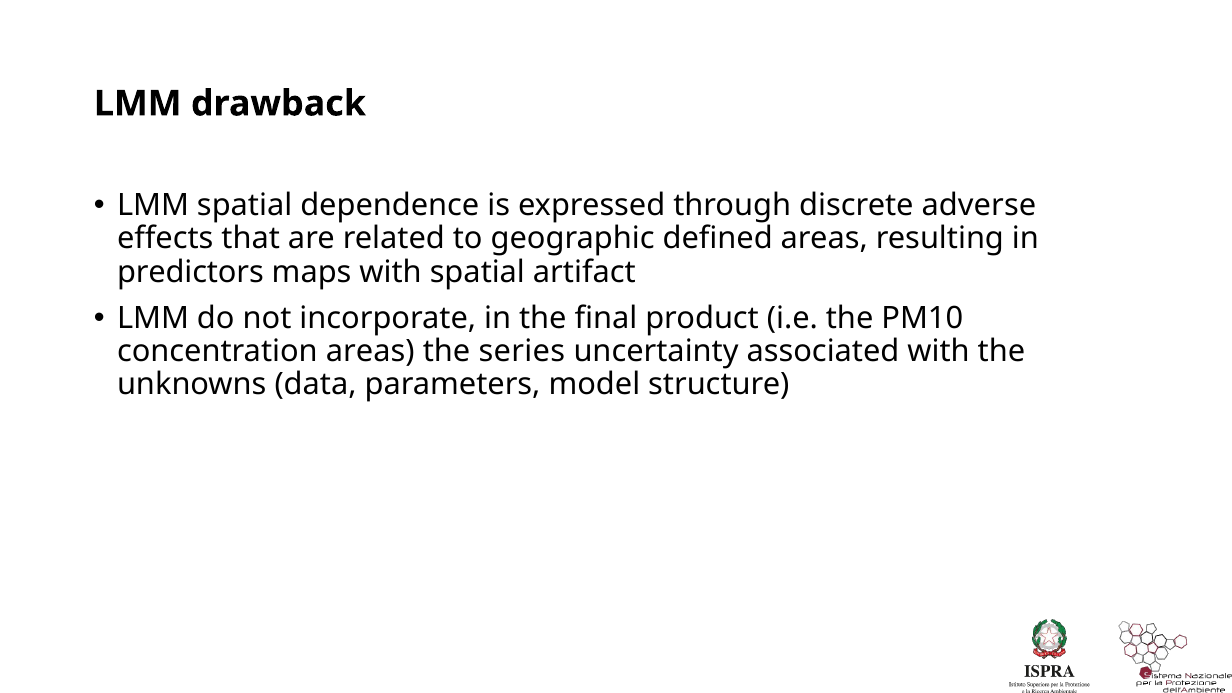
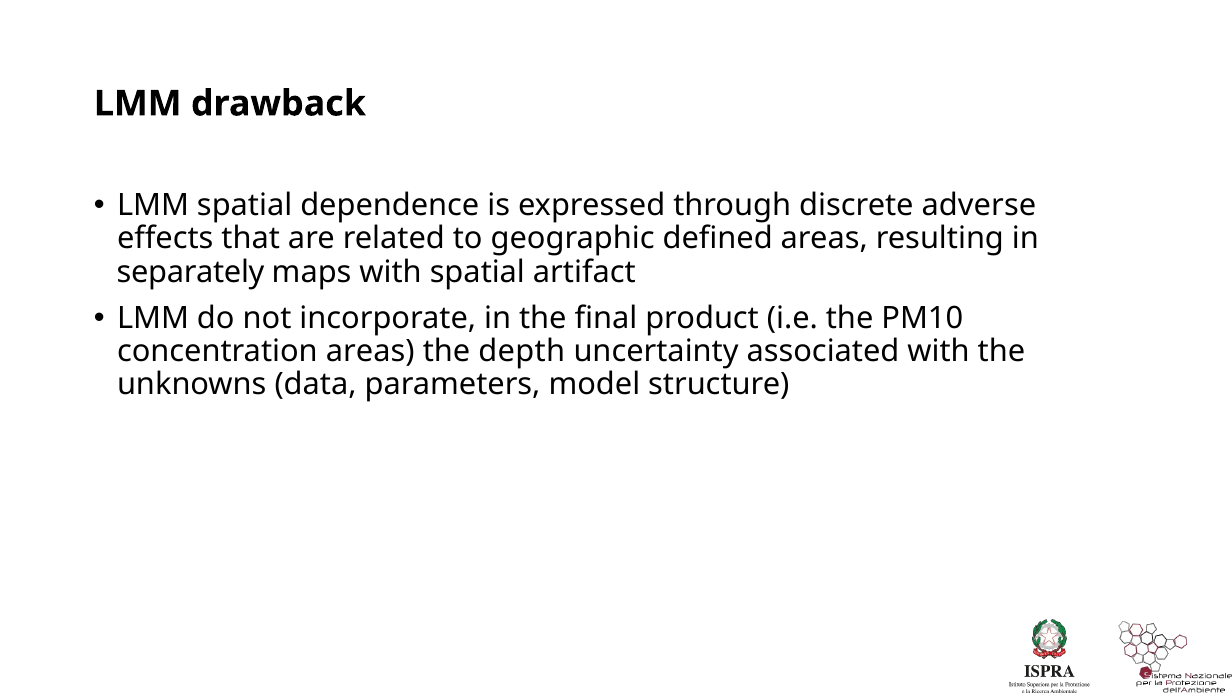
predictors: predictors -> separately (191, 272)
series: series -> depth (522, 351)
